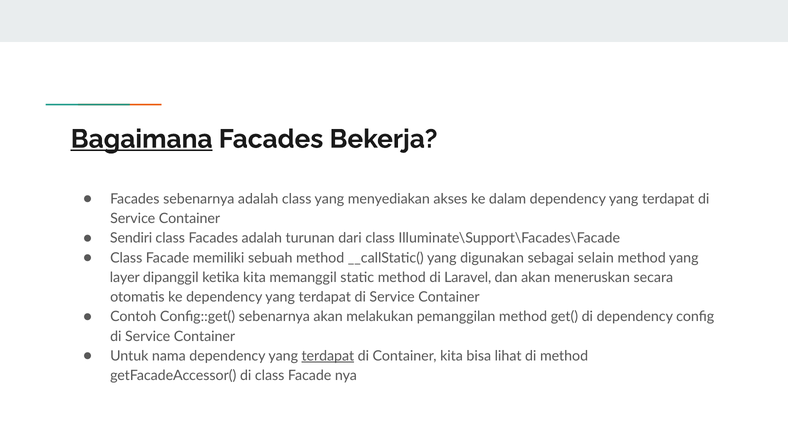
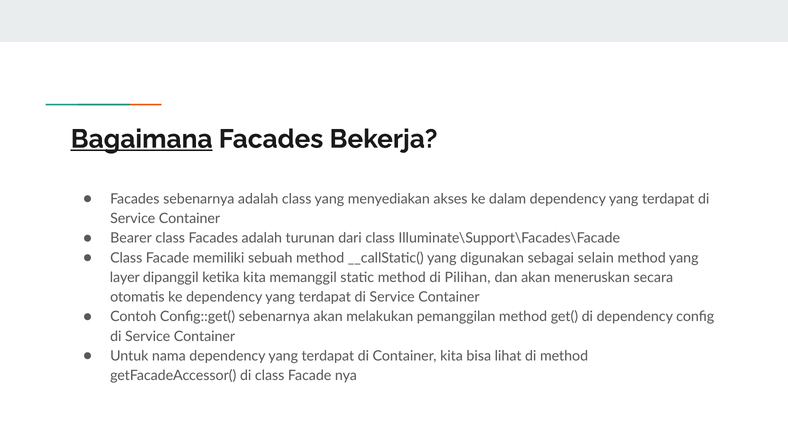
Sendiri: Sendiri -> Bearer (131, 238)
Laravel: Laravel -> Pilihan (468, 278)
terdapat underline: present -> none (328, 356)
